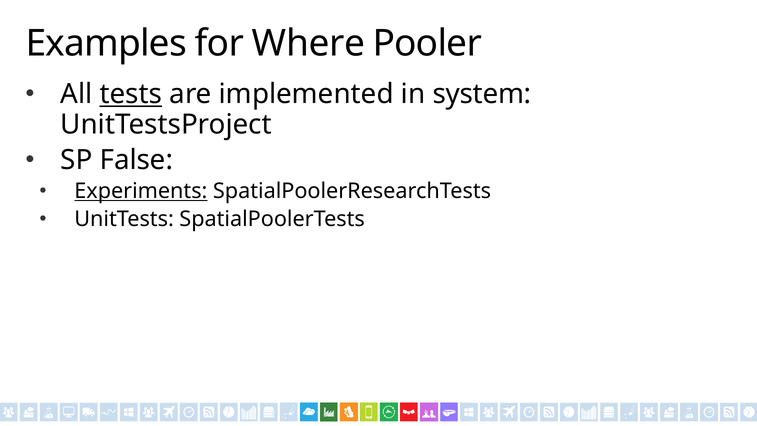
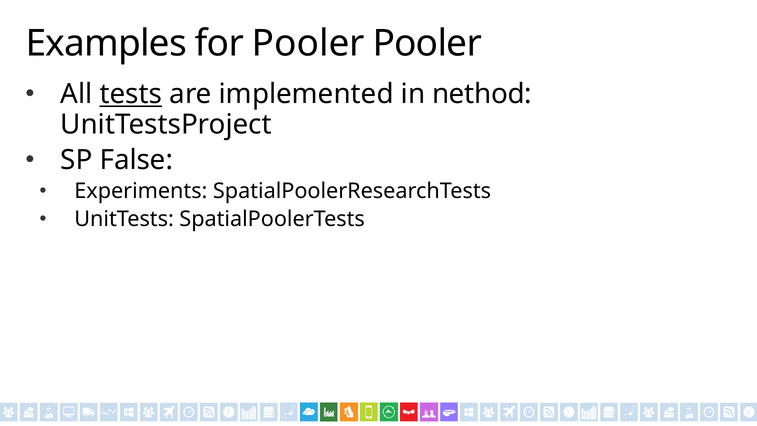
for Where: Where -> Pooler (308, 43)
system: system -> nethod (482, 94)
Experiments underline: present -> none (141, 191)
